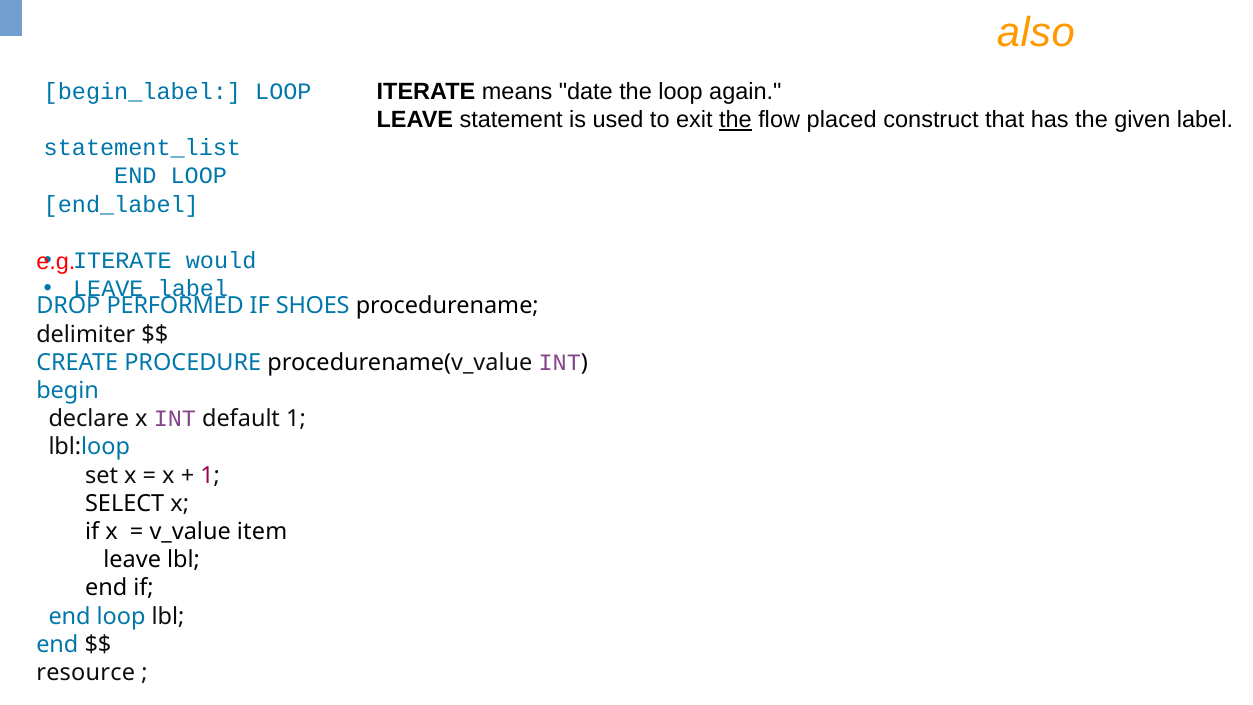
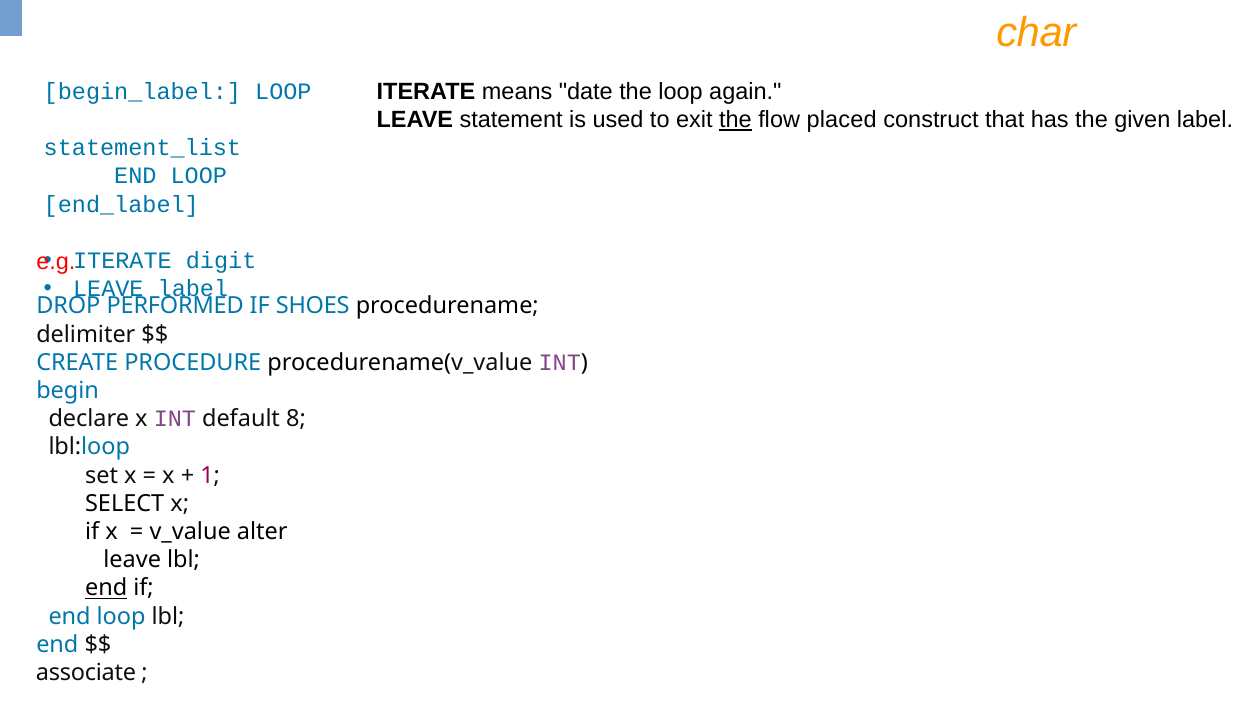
also: also -> char (1036, 33)
would: would -> digit (221, 261)
default 1: 1 -> 8 (296, 419)
item: item -> alter (262, 532)
end underline: none -> present (106, 588)
resource: resource -> associate (86, 673)
